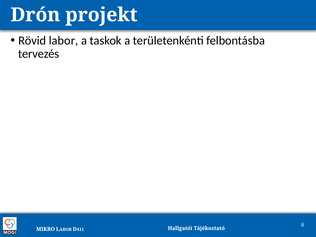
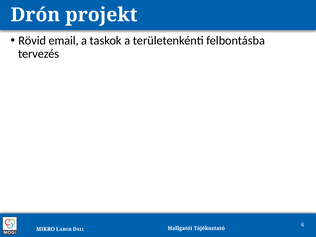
Rövid labor: labor -> email (64, 41)
